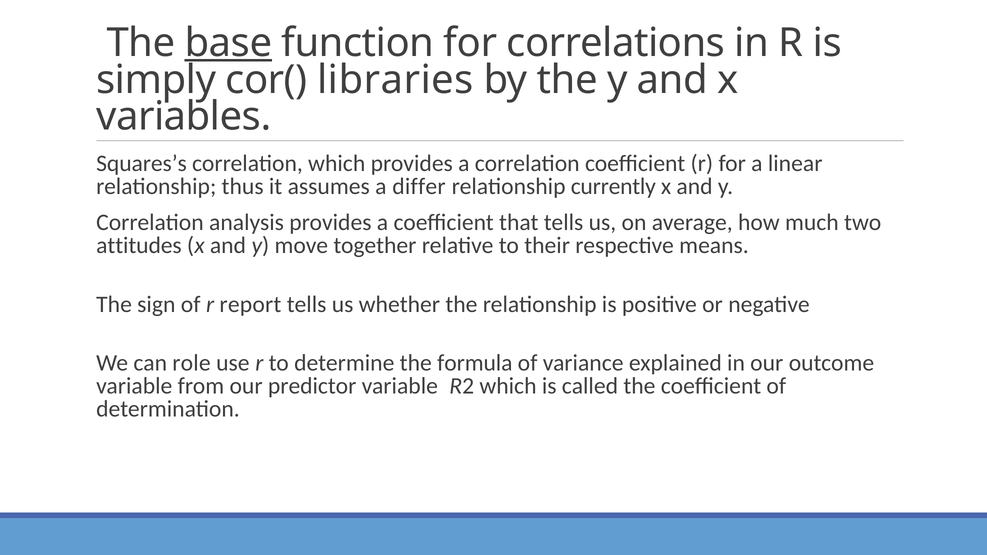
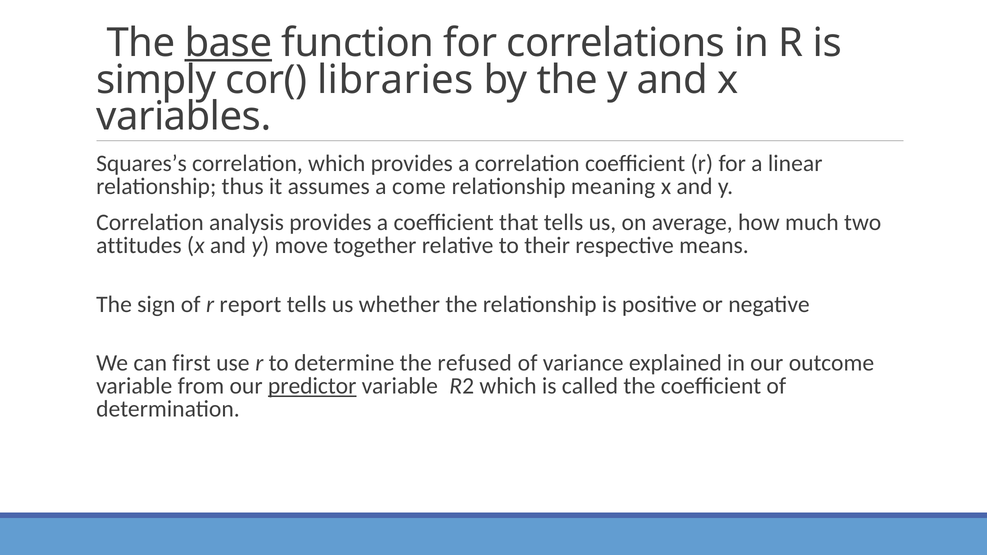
differ: differ -> come (419, 187)
currently: currently -> meaning (613, 187)
role: role -> first (192, 363)
formula: formula -> refused (475, 363)
predictor underline: none -> present (312, 386)
